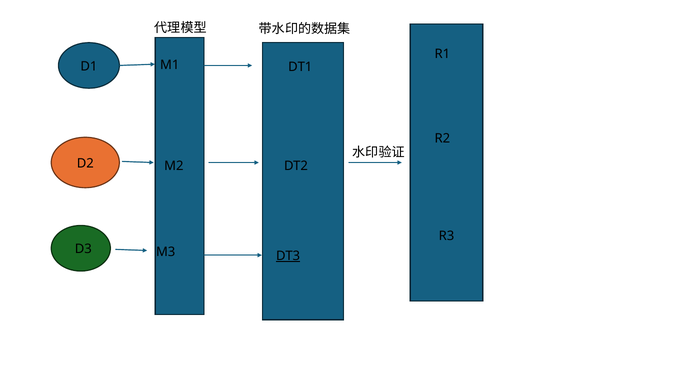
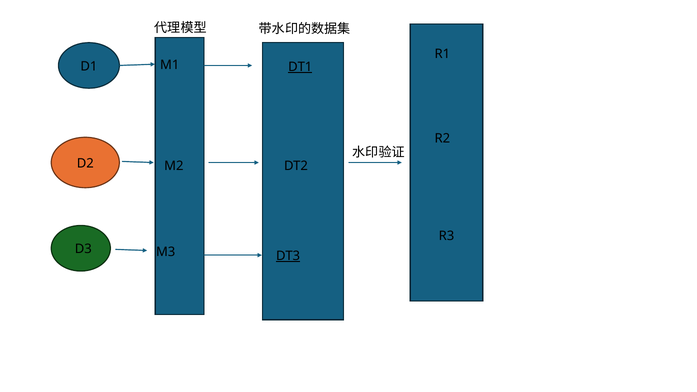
DT1 underline: none -> present (300, 67)
